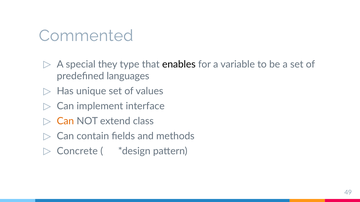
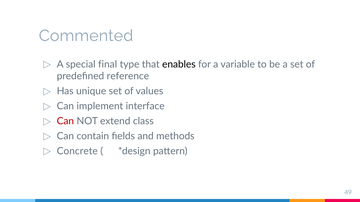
they: they -> final (108, 64)
languages: languages -> reference (128, 76)
Can colour: orange -> red (65, 121)
